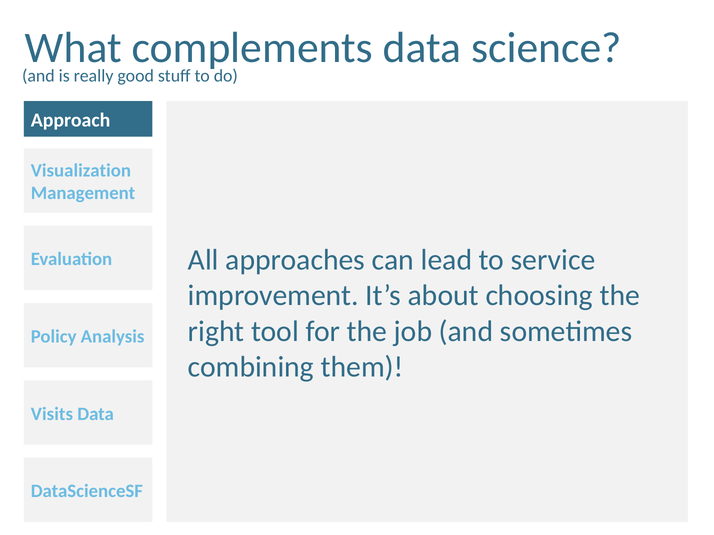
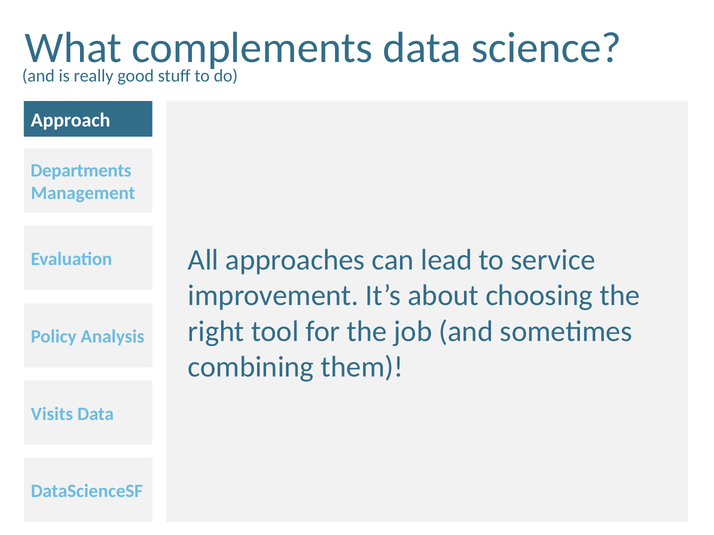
Visualization: Visualization -> Departments (81, 171)
